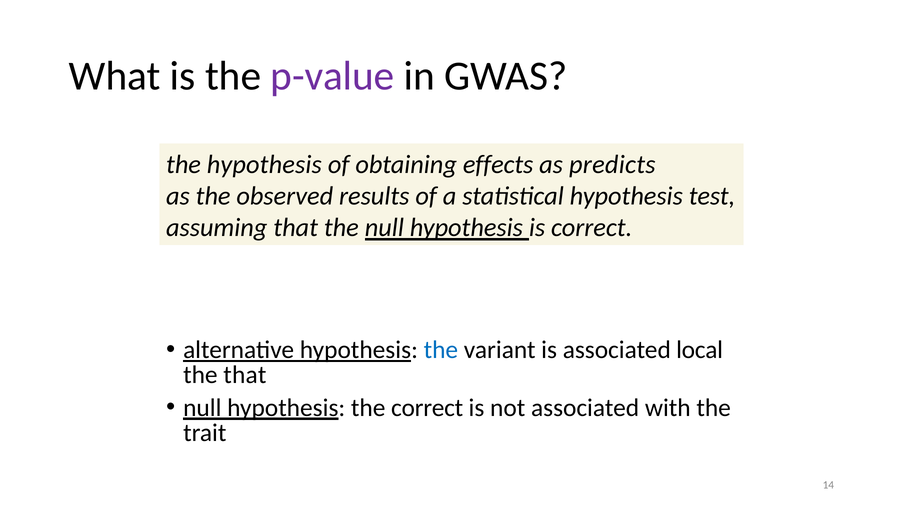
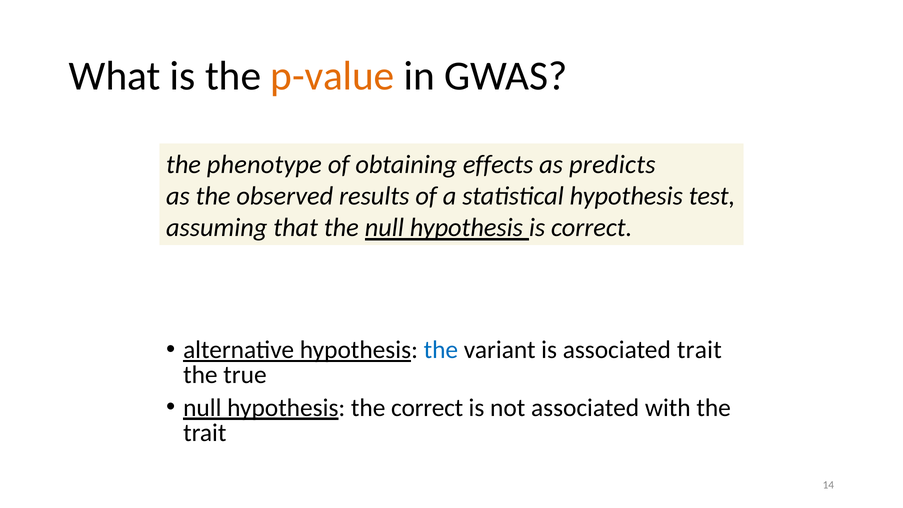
p-value colour: purple -> orange (332, 76)
the hypothesis: hypothesis -> phenotype (264, 164)
associated local: local -> trait (699, 350)
the that: that -> true (245, 375)
